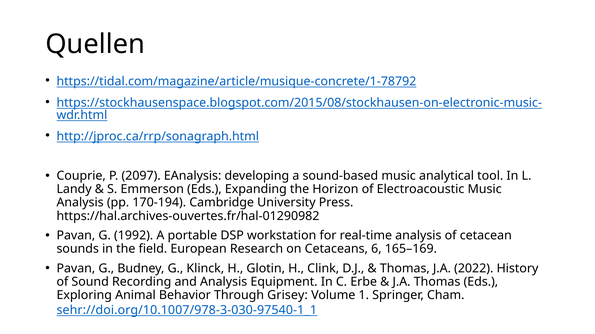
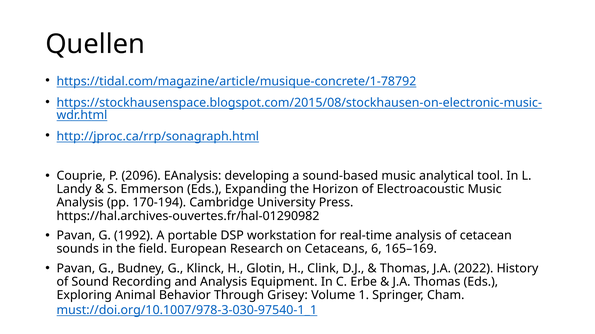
2097: 2097 -> 2096 (141, 176)
sehr://doi.org/10.1007/978-3-030-97540-1_1: sehr://doi.org/10.1007/978-3-030-97540-1_1 -> must://doi.org/10.1007/978-3-030-97540-1_1 (187, 311)
